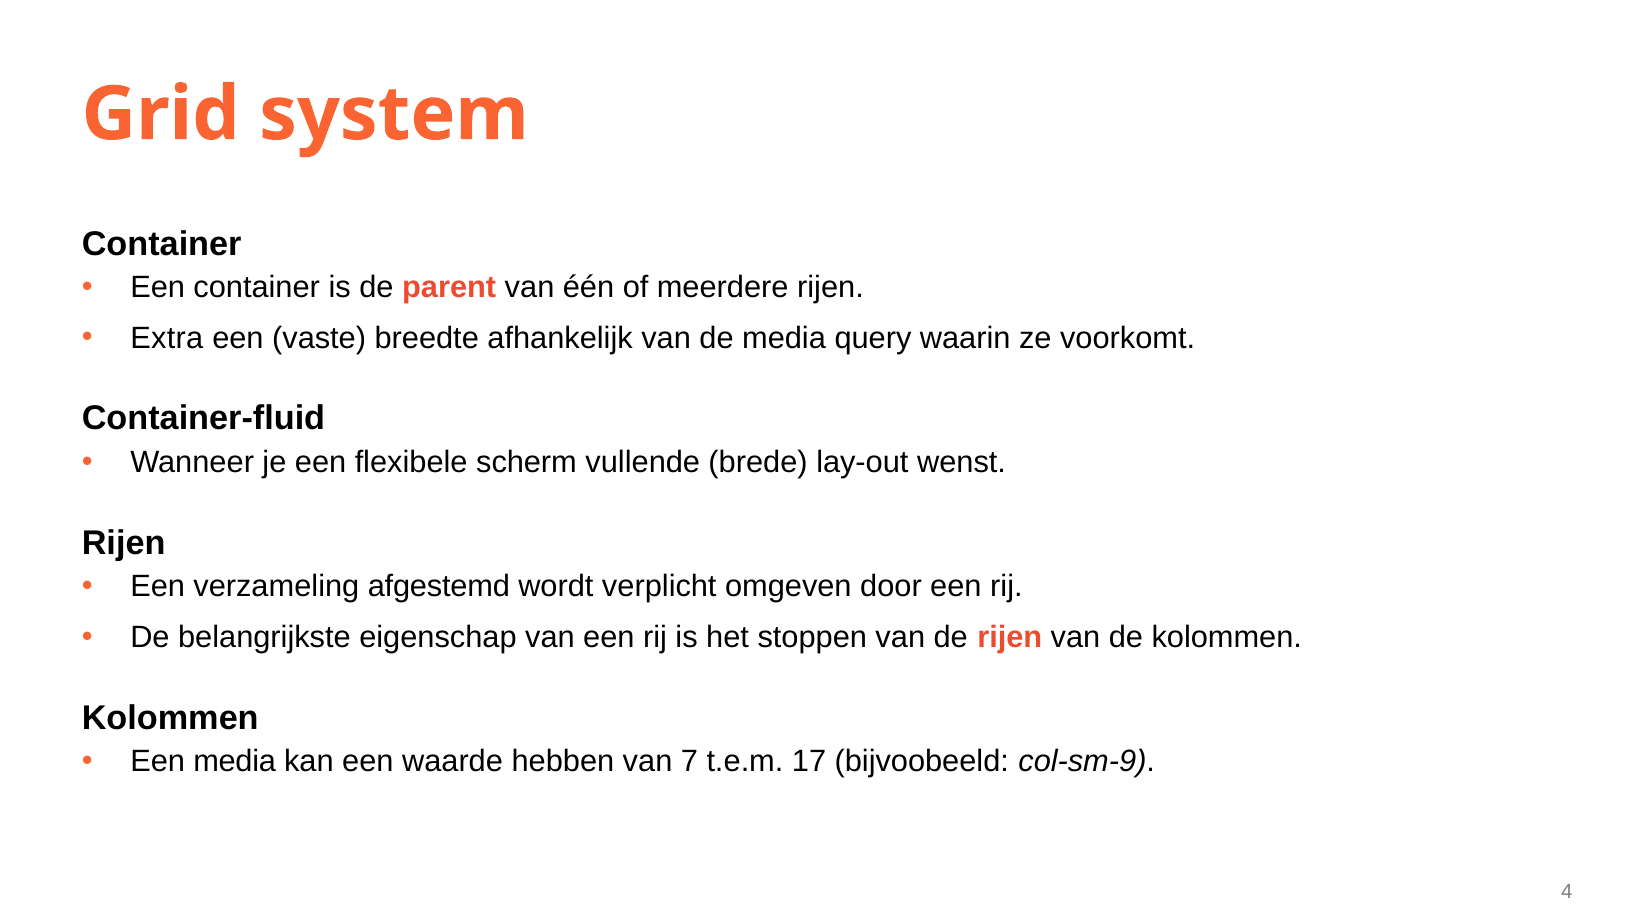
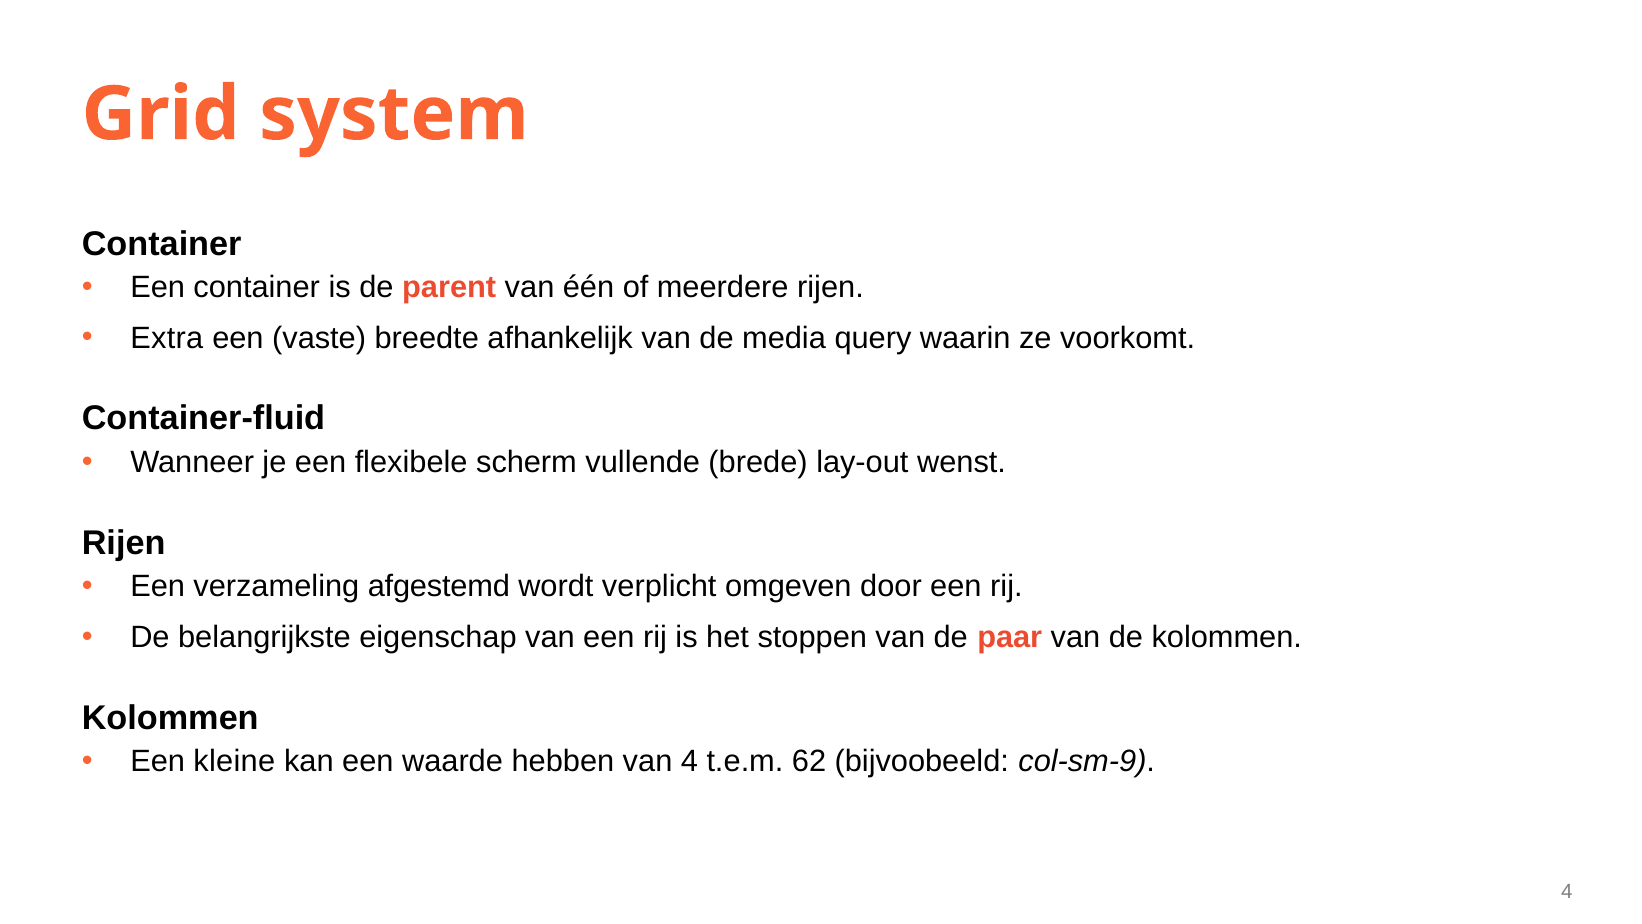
de rijen: rijen -> paar (1010, 637)
Een media: media -> kleine (234, 761)
van 7: 7 -> 4 (689, 761)
17: 17 -> 62 (809, 761)
